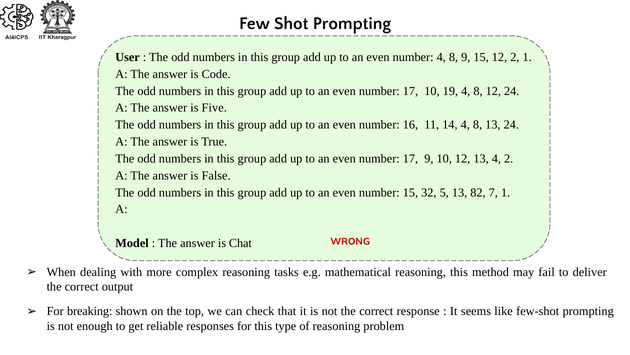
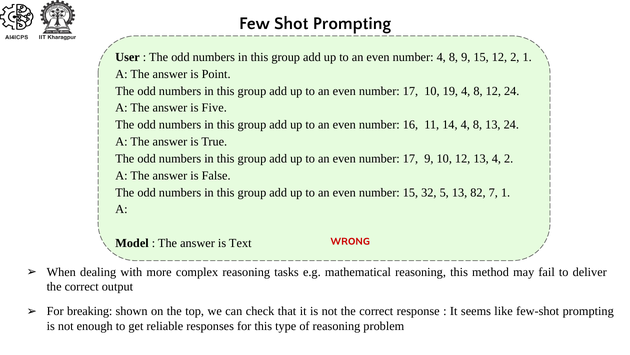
Code: Code -> Point (216, 74)
Chat: Chat -> Text (240, 243)
